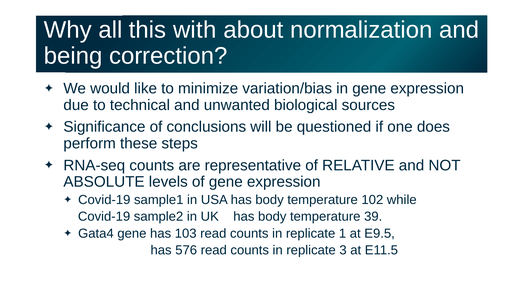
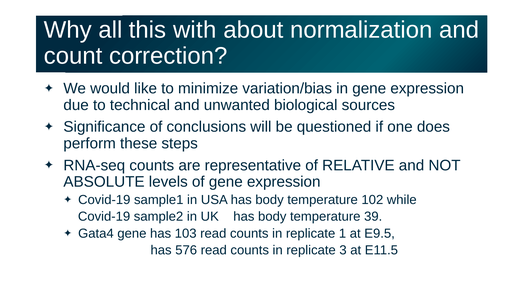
being: being -> count (73, 56)
